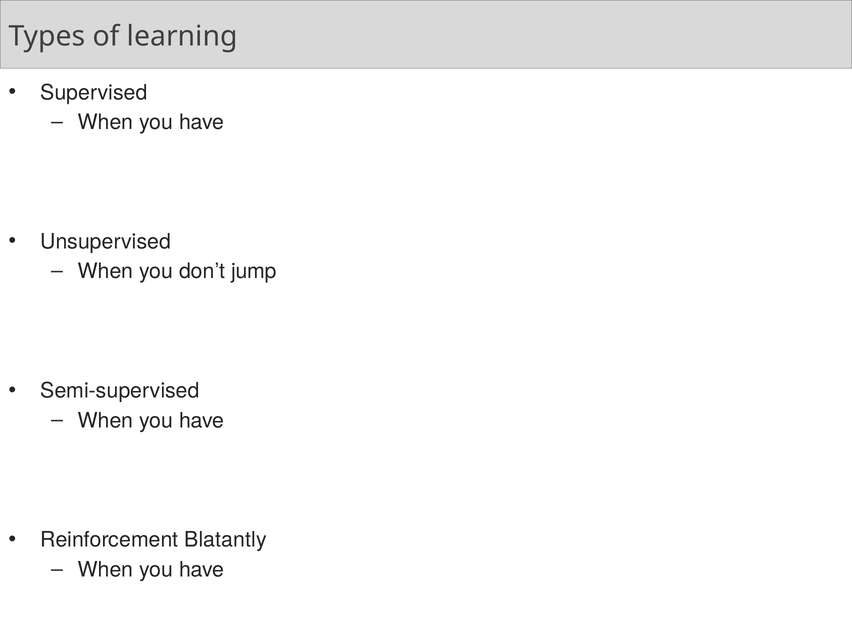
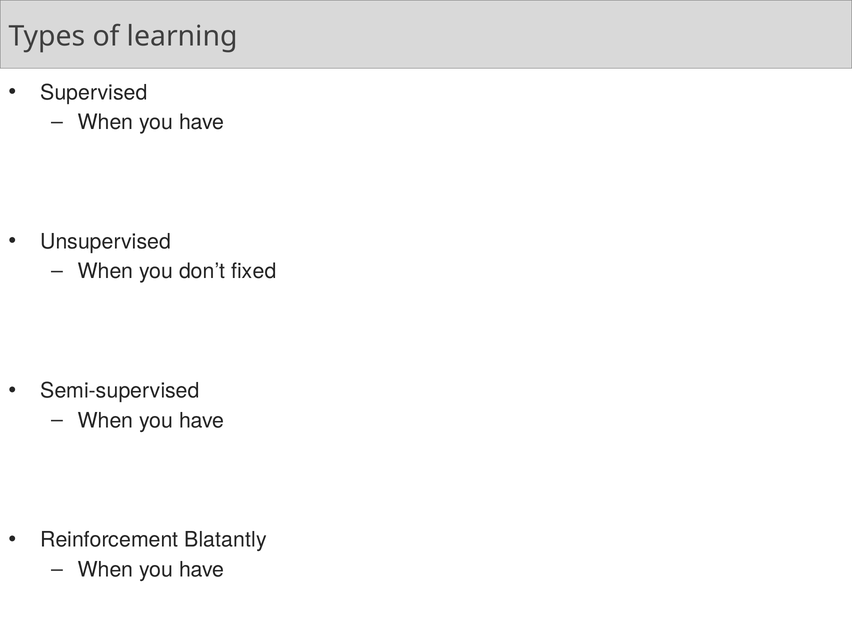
jump: jump -> fixed (254, 271)
